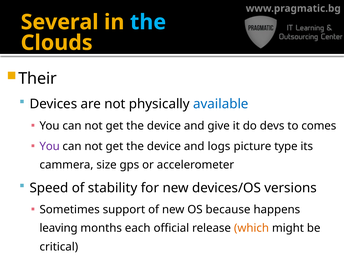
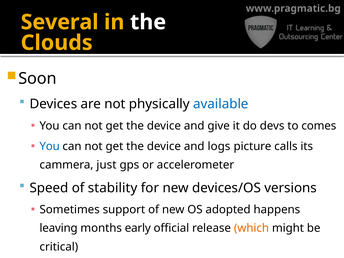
the colour: light blue -> white (148, 22)
Their: Their -> Soon (38, 78)
You colour: purple -> blue (50, 146)
type: type -> calls (286, 146)
size: size -> just (106, 165)
because: because -> adopted (228, 210)
each: each -> early (138, 228)
